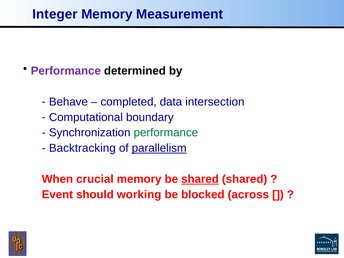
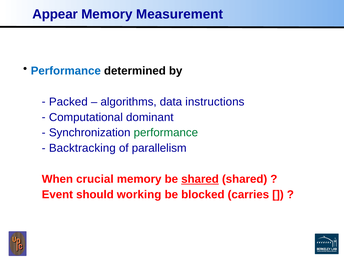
Integer: Integer -> Appear (55, 14)
Performance colour: purple -> blue (66, 71)
Behave: Behave -> Packed (68, 102)
completed: completed -> algorithms (129, 102)
intersection: intersection -> instructions (215, 102)
boundary: boundary -> dominant (150, 117)
parallelism underline: present -> none (159, 148)
across: across -> carries (248, 195)
